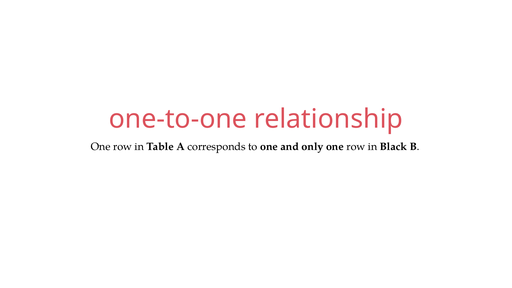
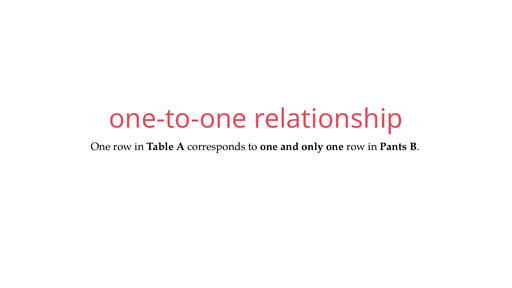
Black: Black -> Pants (393, 147)
